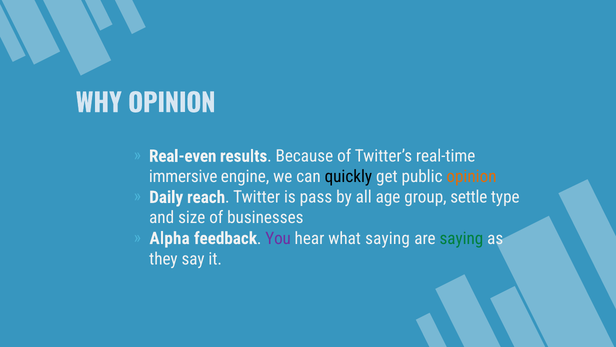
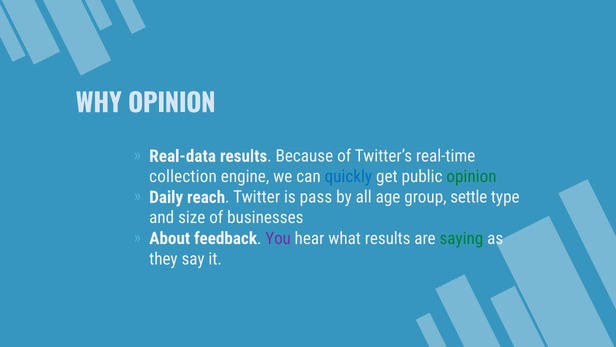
Real-even: Real-even -> Real-data (183, 156)
immersive: immersive -> collection (183, 176)
quickly colour: black -> blue (348, 176)
opinion colour: orange -> green (471, 176)
Alpha: Alpha -> About (170, 238)
what saying: saying -> results (388, 238)
